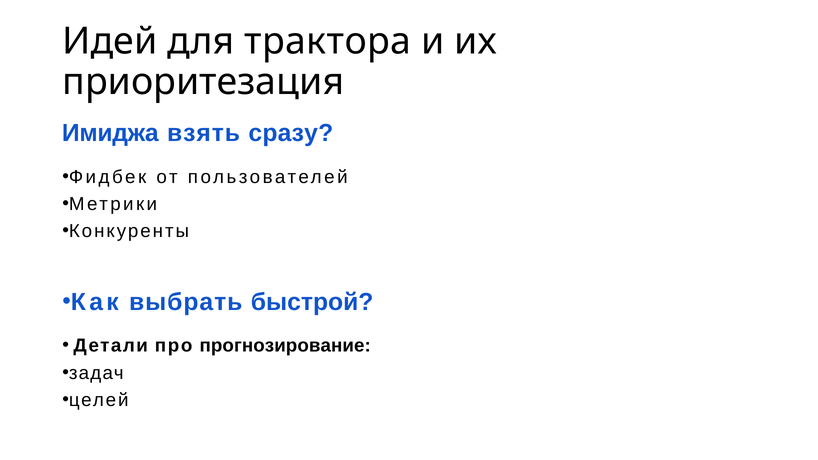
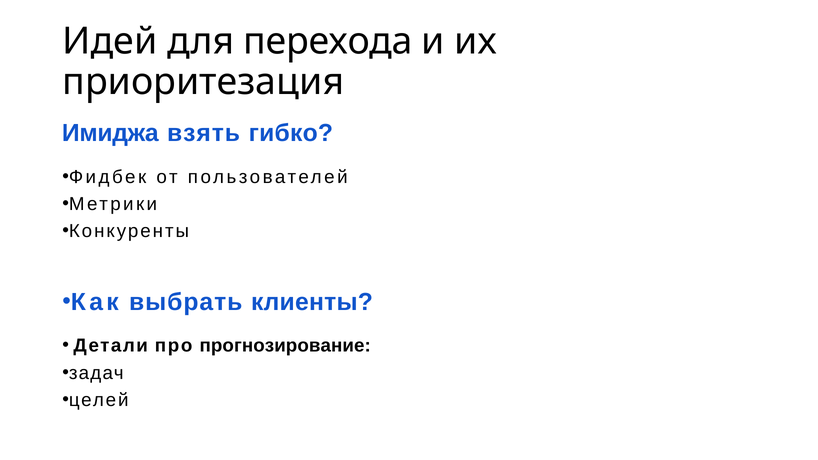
трактора: трактора -> перехода (328, 41)
сразу: сразу -> гибко (291, 133)
быстрой: быстрой -> клиенты (312, 302)
